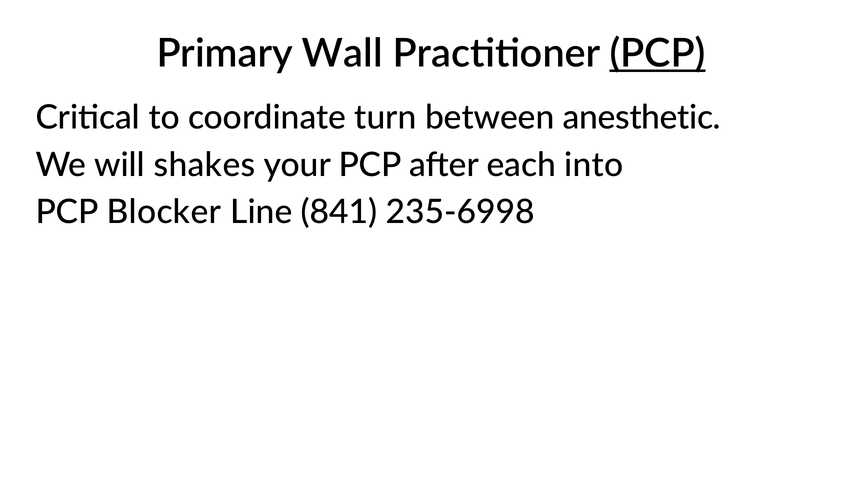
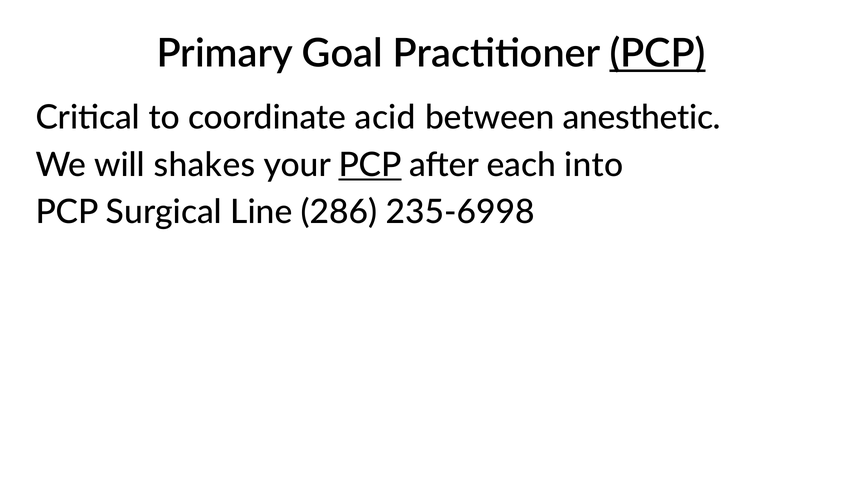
Wall: Wall -> Goal (342, 54)
turn: turn -> acid (385, 118)
PCP underline: none -> present (370, 165)
Blocker: Blocker -> Surgical (164, 212)
841: 841 -> 286 (339, 212)
